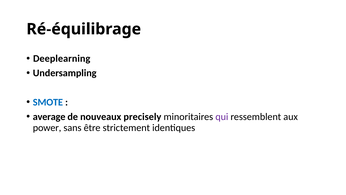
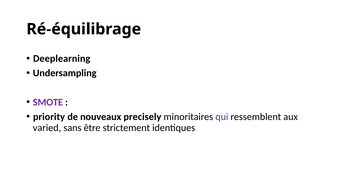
SMOTE colour: blue -> purple (48, 102)
average: average -> priority (49, 117)
power: power -> varied (47, 127)
